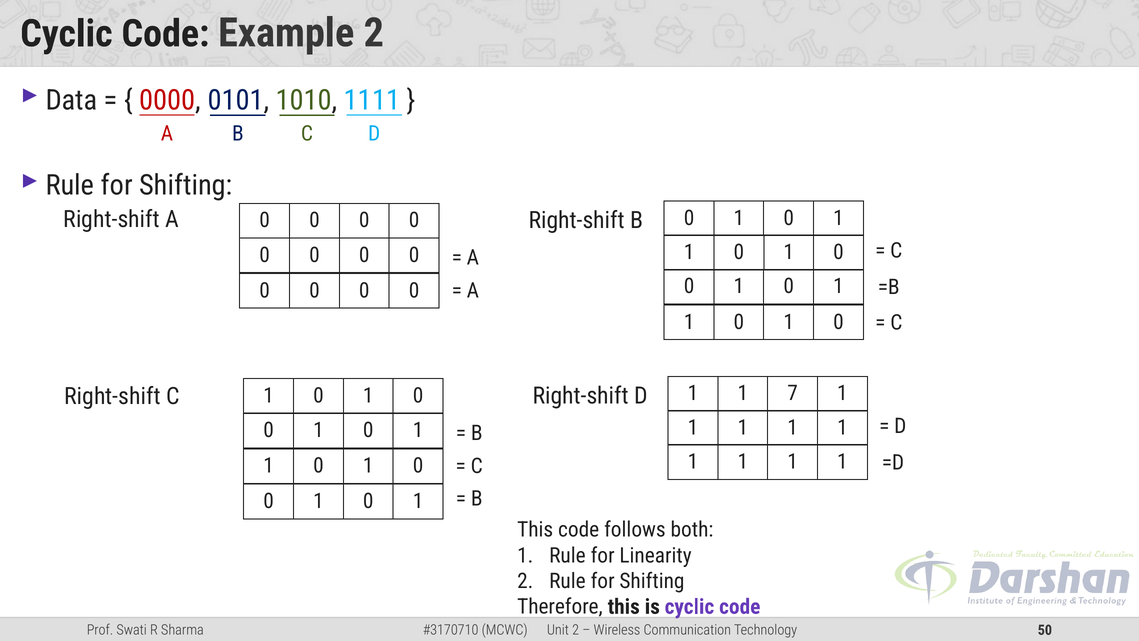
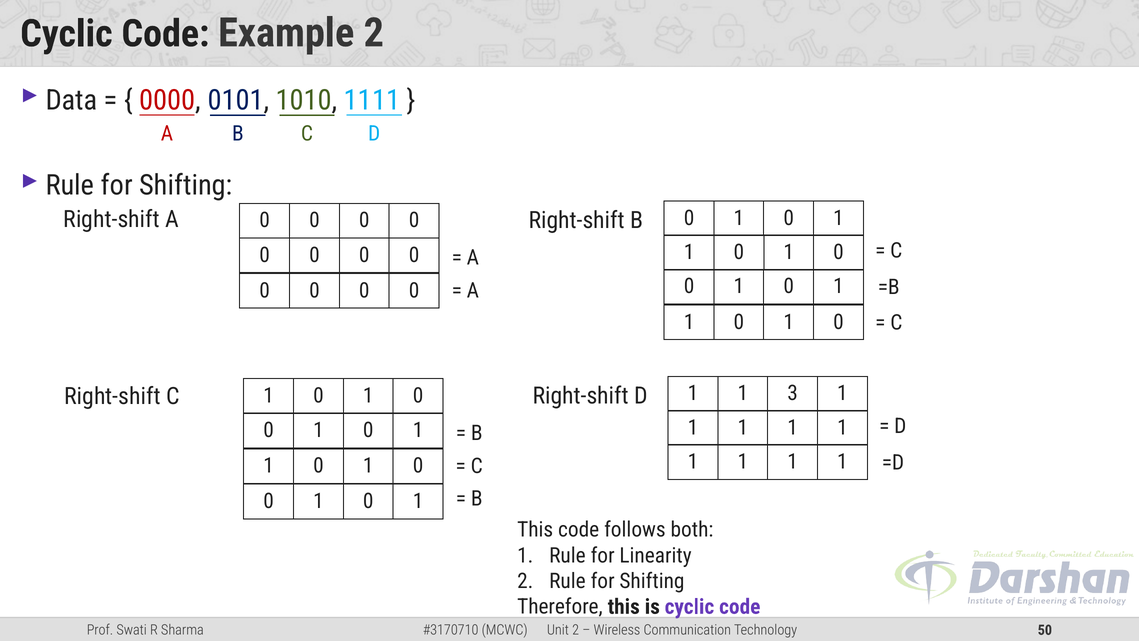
7: 7 -> 3 (793, 393)
